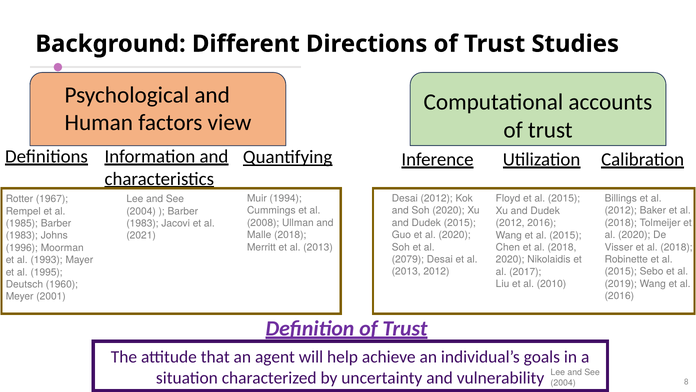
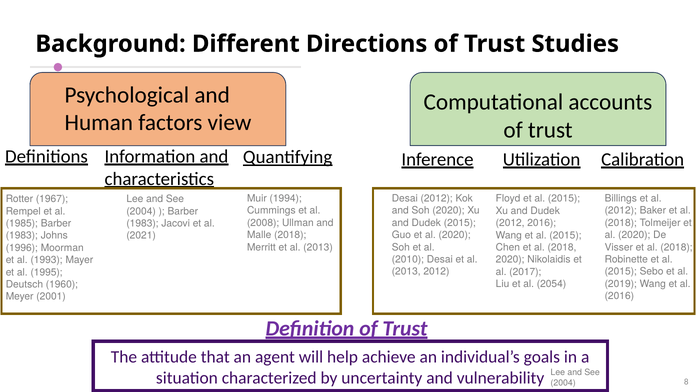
2079: 2079 -> 2010 (408, 259)
2010: 2010 -> 2054 (551, 284)
